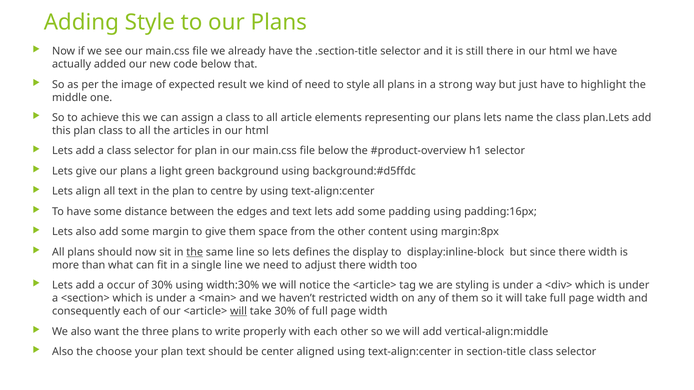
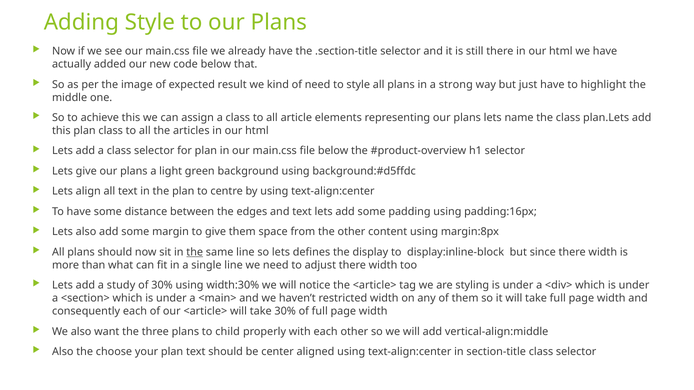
occur: occur -> study (121, 286)
will underline: present -> none (238, 312)
write: write -> child (228, 332)
